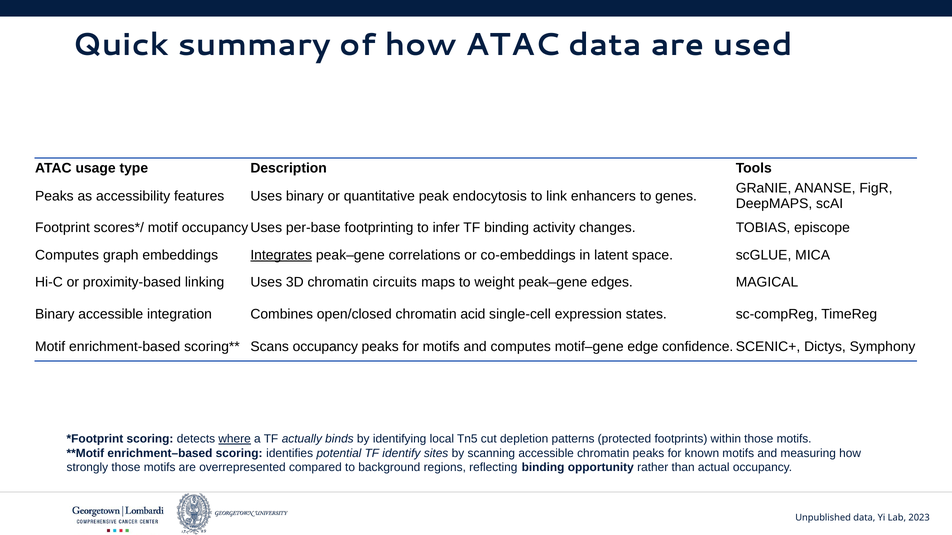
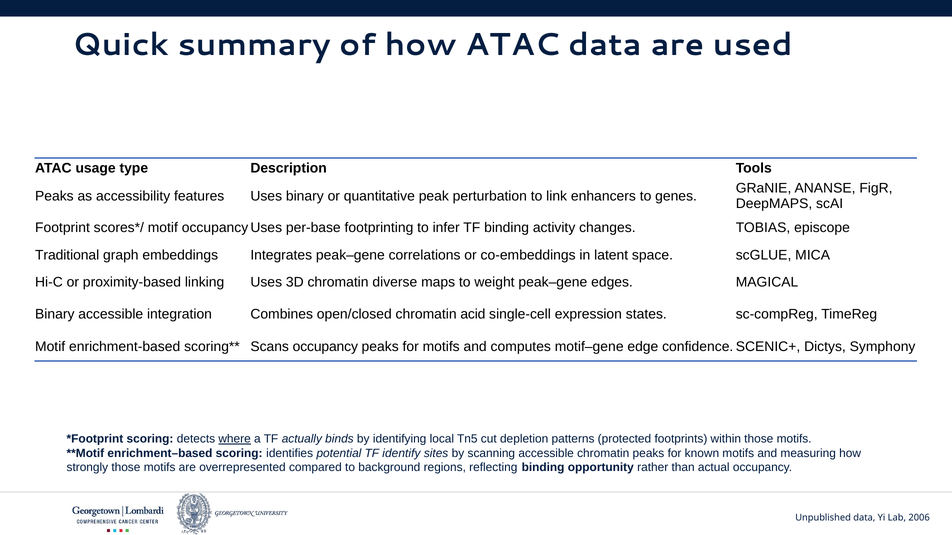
endocytosis: endocytosis -> perturbation (490, 196)
Computes: Computes -> Traditional (67, 255)
Integrates underline: present -> none (281, 255)
circuits: circuits -> diverse (395, 282)
2023: 2023 -> 2006 (919, 518)
